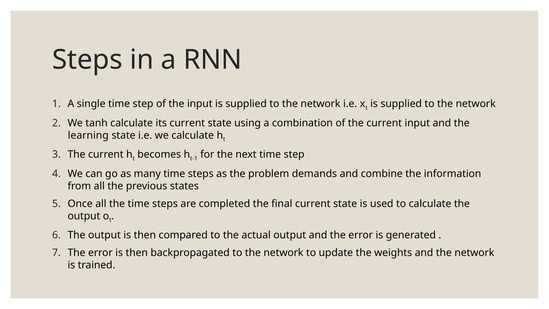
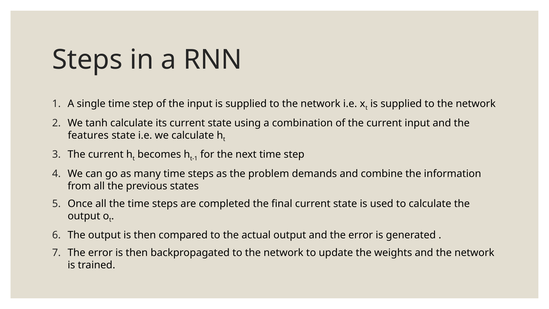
learning: learning -> features (88, 135)
